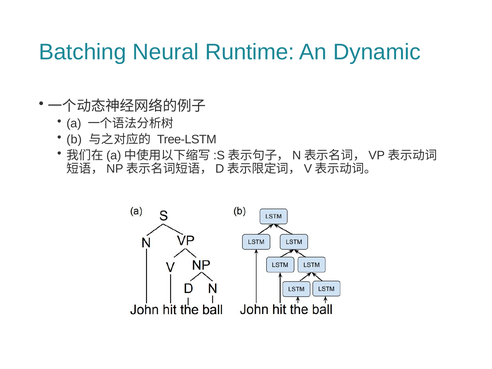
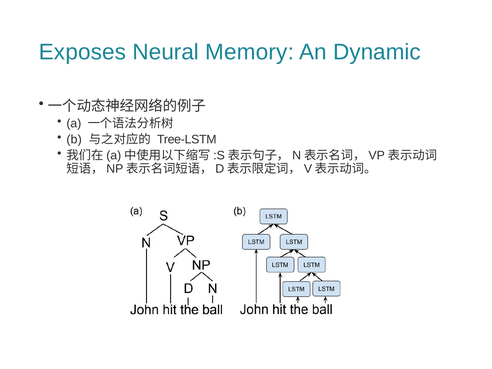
Batching: Batching -> Exposes (82, 52)
Runtime: Runtime -> Memory (250, 52)
